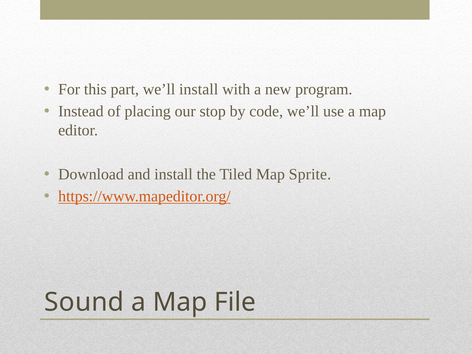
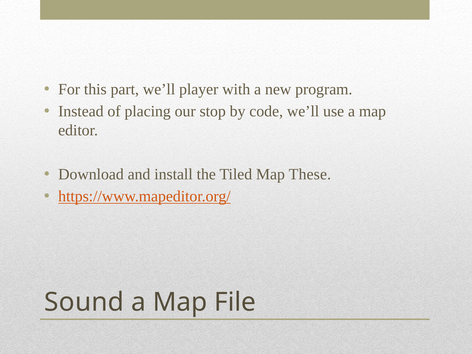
we’ll install: install -> player (199, 89)
Sprite: Sprite -> These (310, 174)
